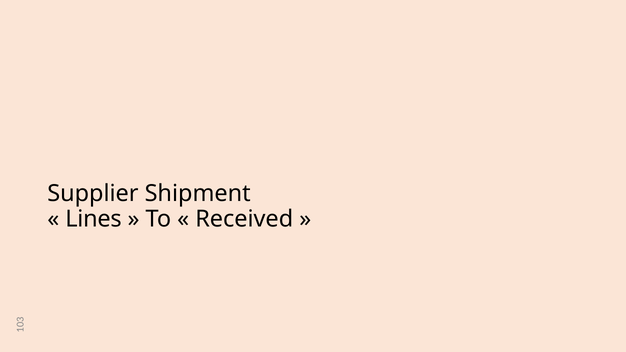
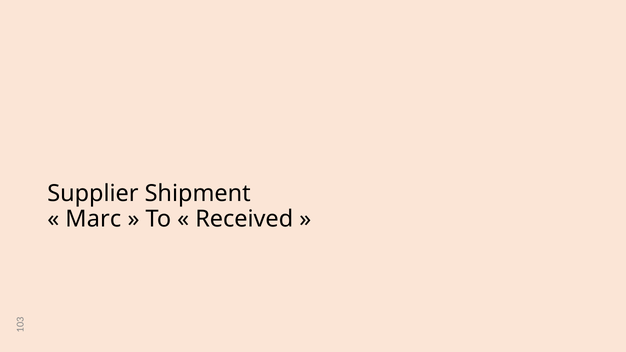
Lines: Lines -> Marc (93, 219)
